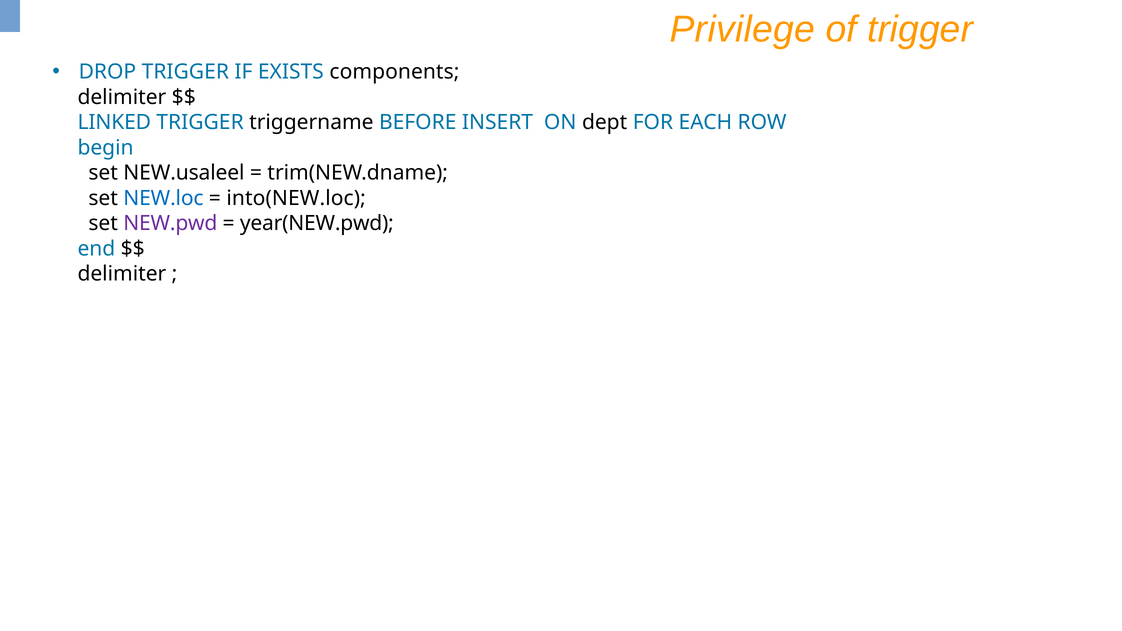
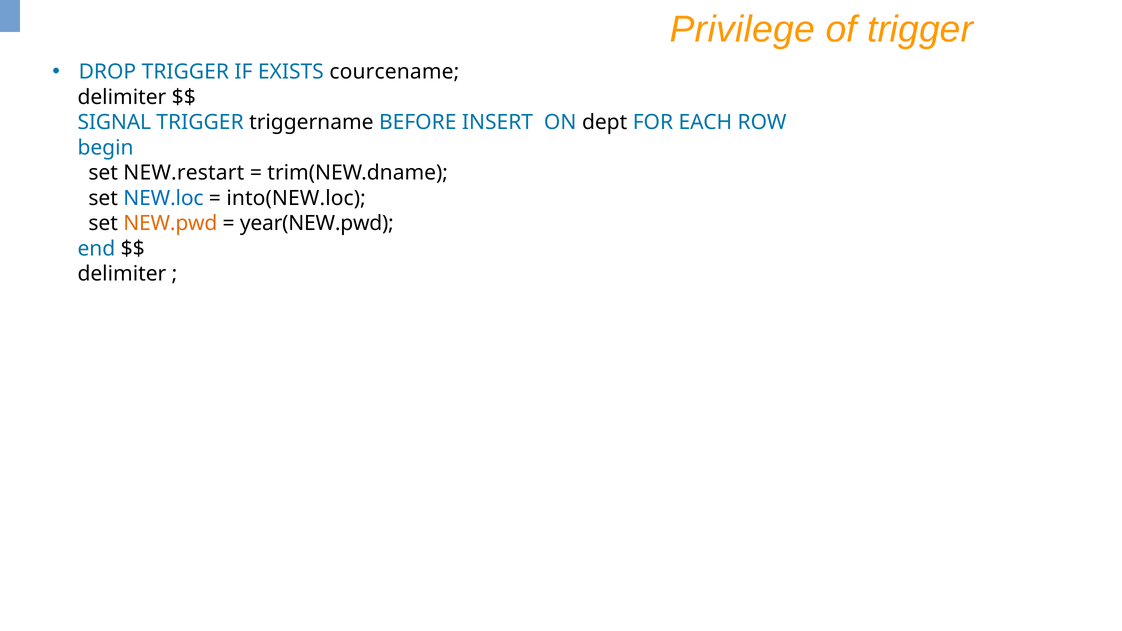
components: components -> courcename (394, 72)
LINKED: LINKED -> SIGNAL (114, 122)
NEW.usaleel: NEW.usaleel -> NEW.restart (184, 173)
NEW.pwd colour: purple -> orange (170, 223)
